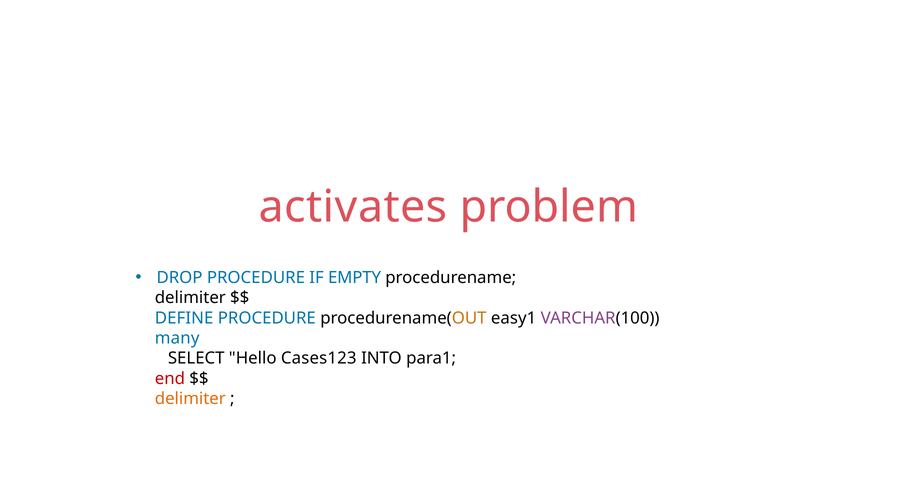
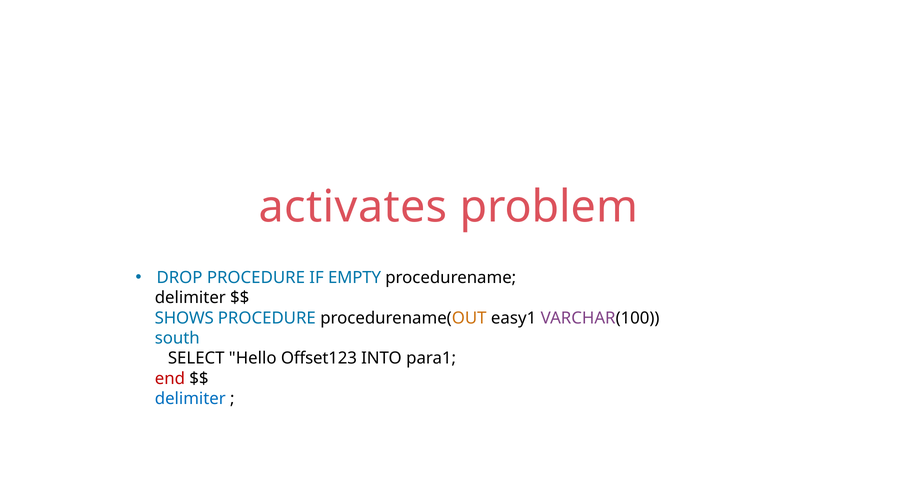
DEFINE: DEFINE -> SHOWS (184, 318)
many: many -> south (177, 339)
Cases123: Cases123 -> Offset123 (319, 359)
delimiter colour: orange -> blue (190, 399)
